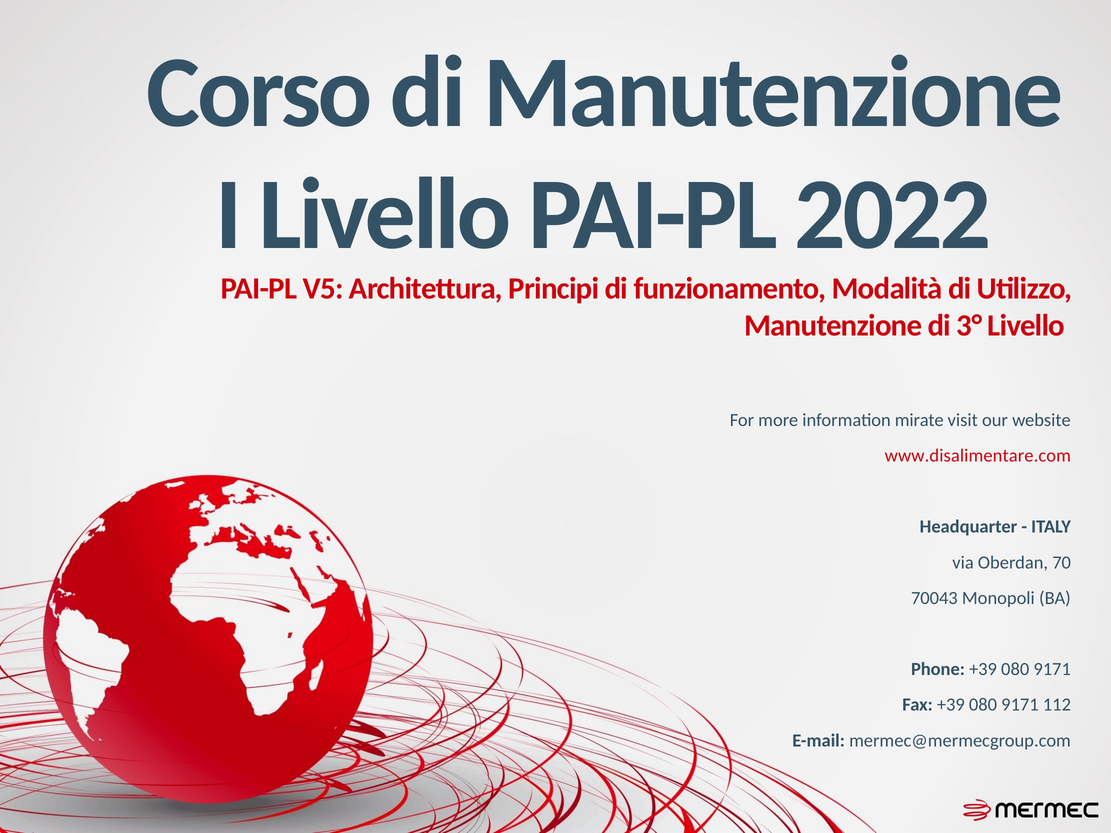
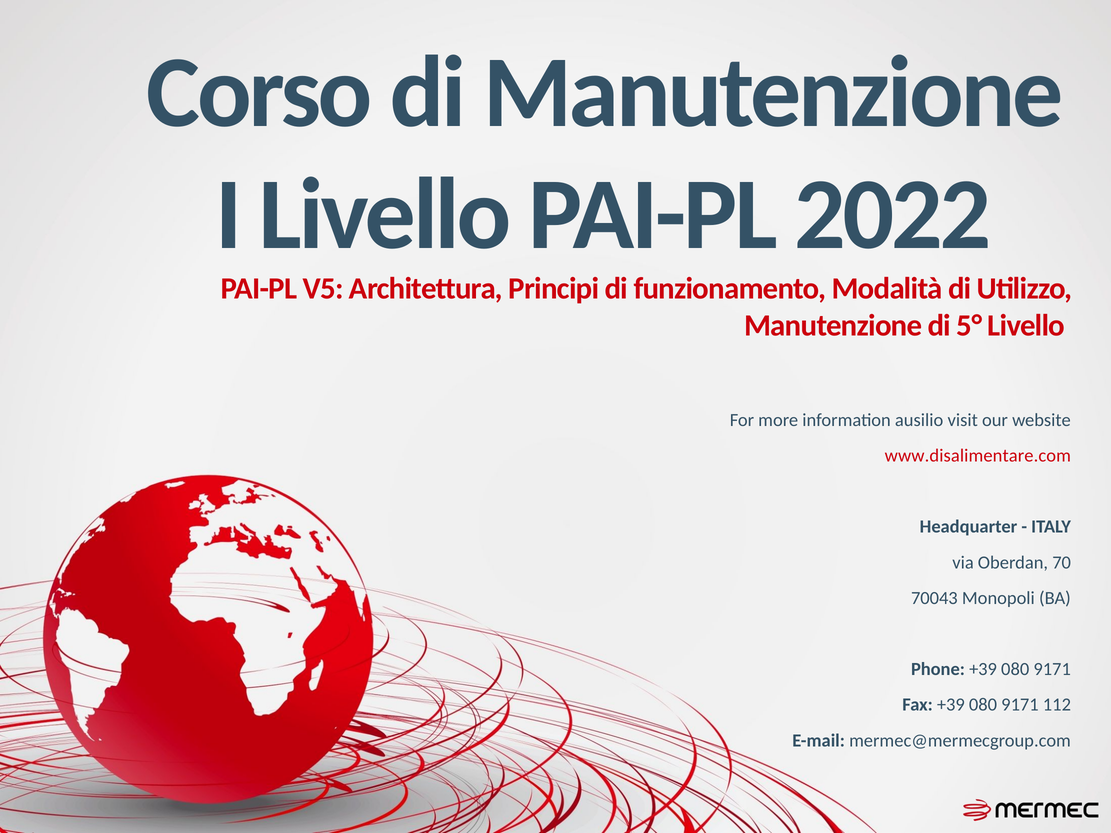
3°: 3° -> 5° (969, 326)
mirate: mirate -> ausilio (919, 420)
